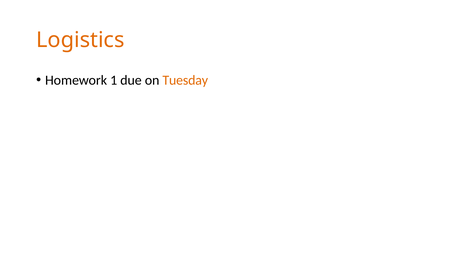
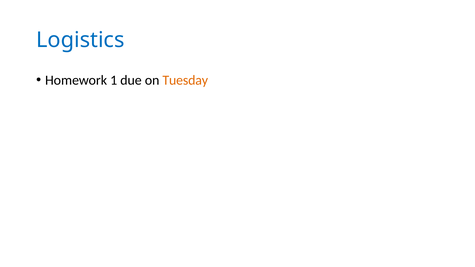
Logistics colour: orange -> blue (80, 40)
